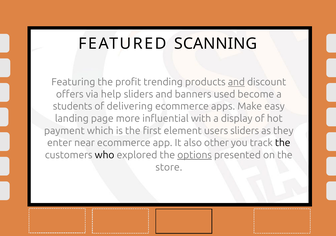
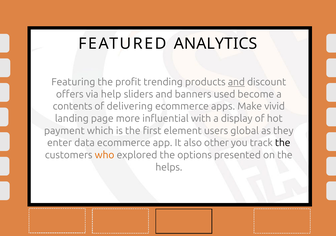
SCANNING: SCANNING -> ANALYTICS (216, 44)
students: students -> contents (73, 107)
easy: easy -> vivid (275, 107)
users sliders: sliders -> global (245, 131)
near: near -> data (85, 143)
who colour: black -> orange (105, 156)
options underline: present -> none (195, 156)
store: store -> helps (169, 168)
